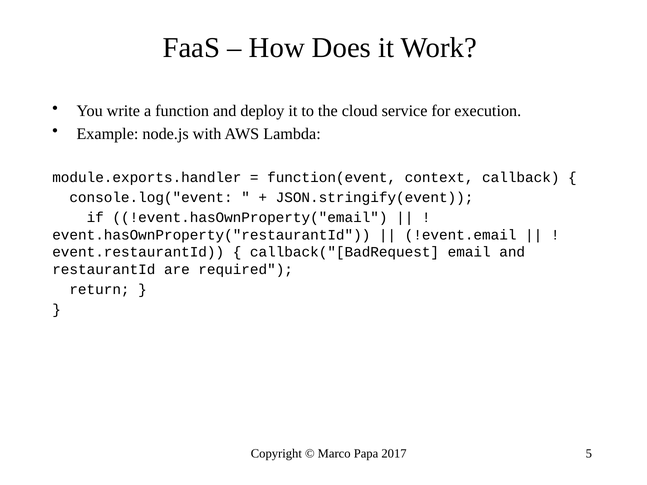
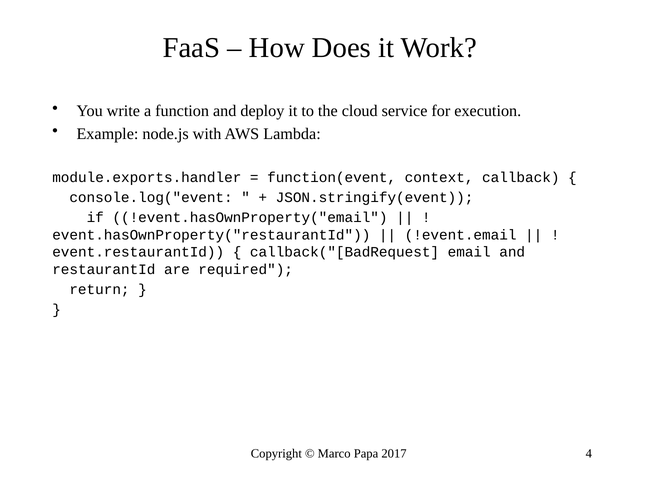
5: 5 -> 4 (589, 454)
